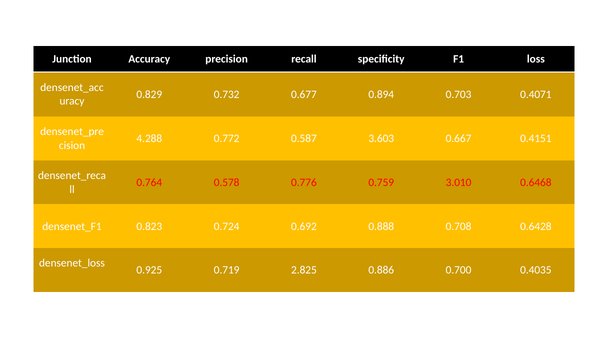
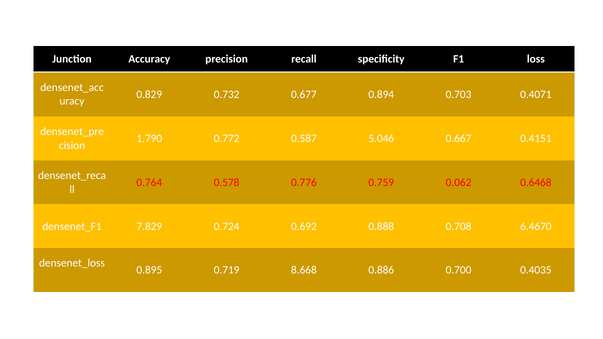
4.288: 4.288 -> 1.790 (149, 139)
3.603: 3.603 -> 5.046 (381, 139)
3.010: 3.010 -> 0.062 (459, 183)
0.823: 0.823 -> 7.829 (149, 226)
0.6428: 0.6428 -> 6.4670 (536, 226)
0.925: 0.925 -> 0.895 (149, 270)
2.825: 2.825 -> 8.668 (304, 270)
